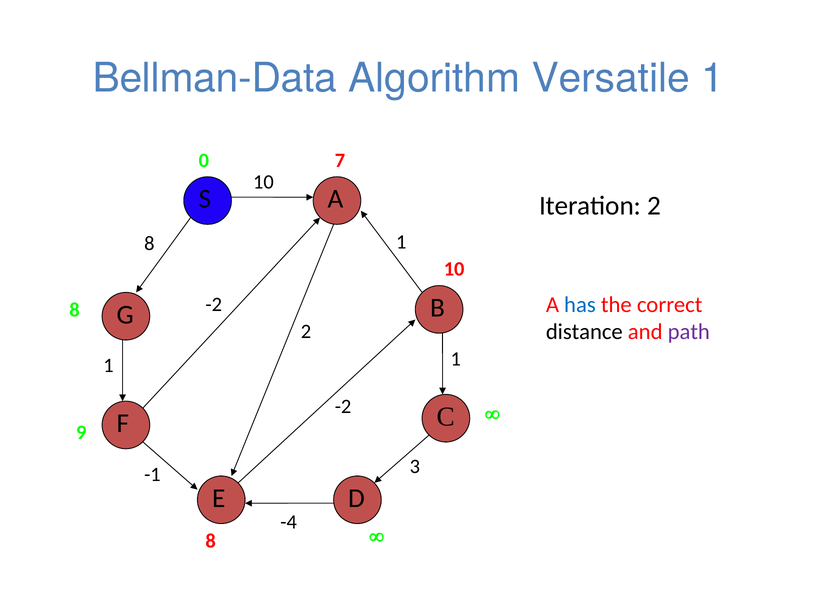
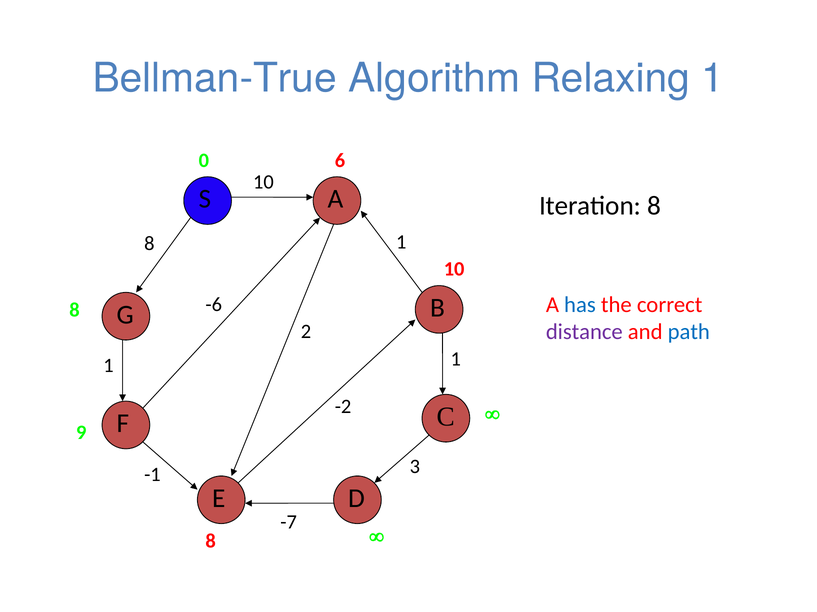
Bellman-Data: Bellman-Data -> Bellman-True (215, 78)
Versatile: Versatile -> Relaxing (611, 78)
7: 7 -> 6 (340, 161)
Iteration 2: 2 -> 8 (654, 206)
-2: -2 -> -6 (214, 305)
distance colour: black -> purple (584, 332)
path colour: purple -> blue (689, 332)
-4: -4 -> -7 (289, 523)
